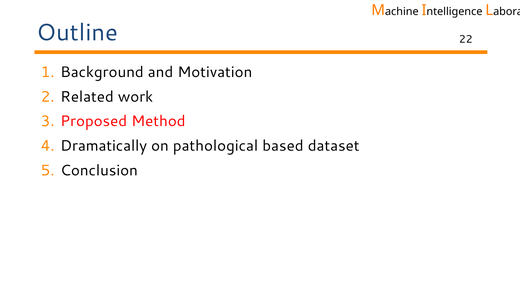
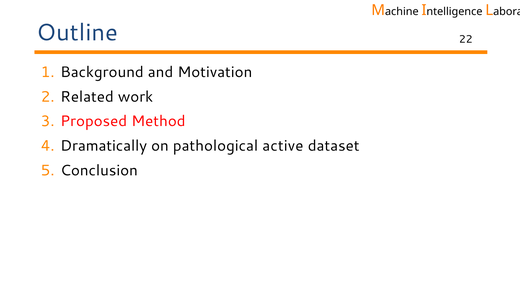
based: based -> active (283, 146)
